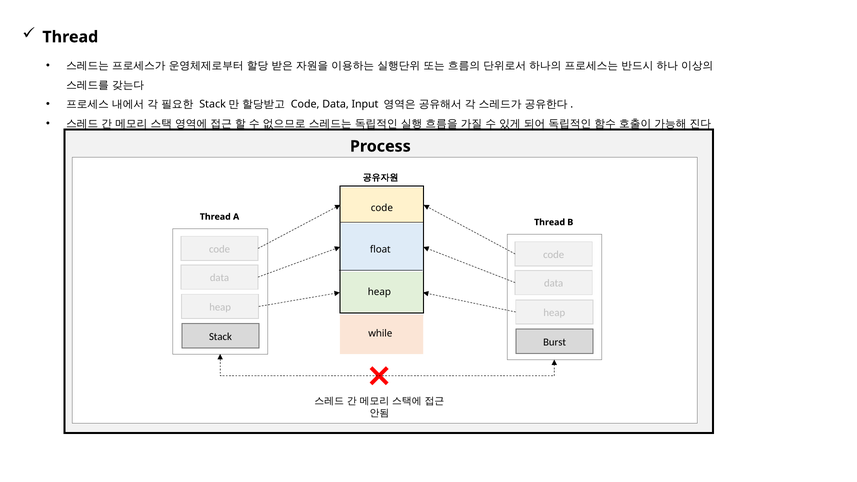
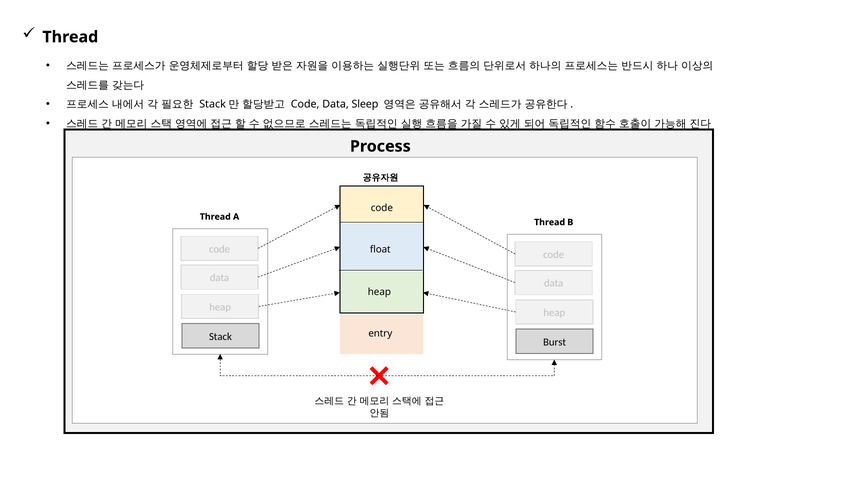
Input: Input -> Sleep (365, 104)
while: while -> entry (380, 334)
